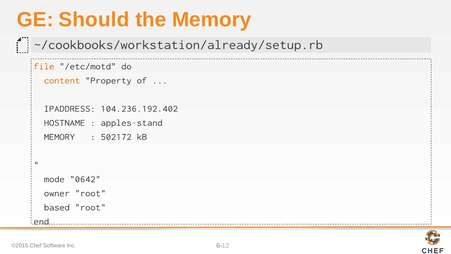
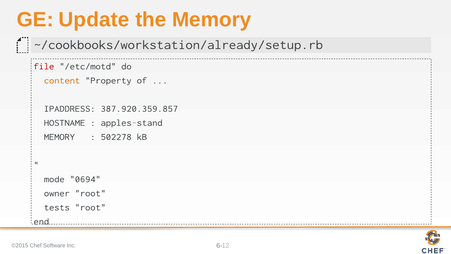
Should: Should -> Update (94, 20)
file colour: orange -> red (44, 66)
104.236.192.402: 104.236.192.402 -> 387.920.359.857 (139, 108)
502172: 502172 -> 502278 (116, 137)
0642: 0642 -> 0694 (85, 179)
based: based -> tests (57, 207)
